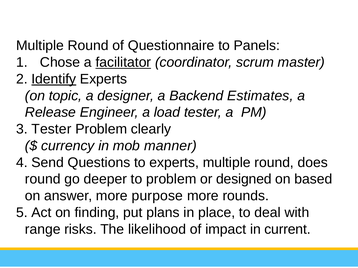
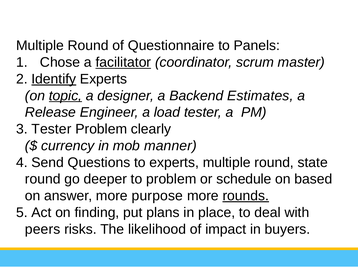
topic underline: none -> present (65, 96)
does: does -> state (313, 163)
designed: designed -> schedule (244, 179)
rounds underline: none -> present (246, 196)
range: range -> peers (43, 230)
current: current -> buyers (287, 230)
